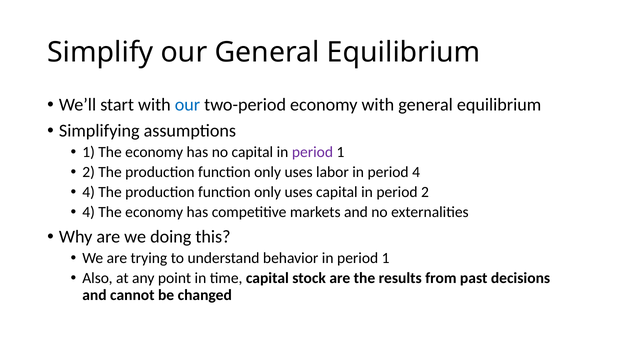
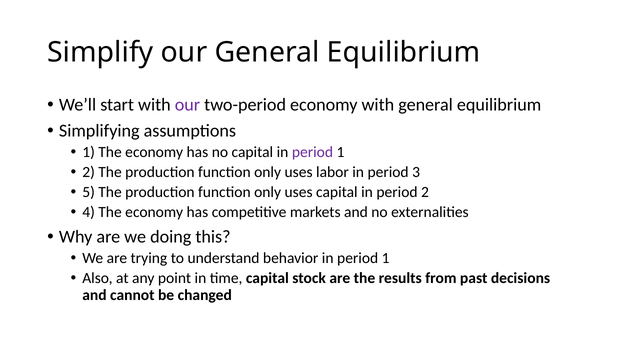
our colour: blue -> purple (187, 105)
period 4: 4 -> 3 (416, 172)
4: 4 -> 5 (89, 192)
